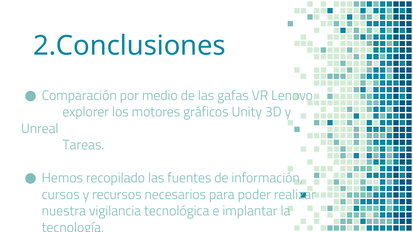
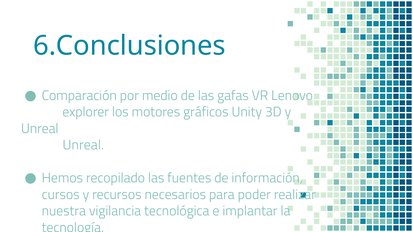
2.Conclusiones: 2.Conclusiones -> 6.Conclusiones (129, 46)
Tareas: Tareas -> Unreal (83, 145)
